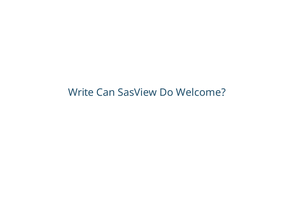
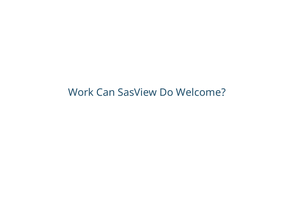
Write: Write -> Work (81, 93)
